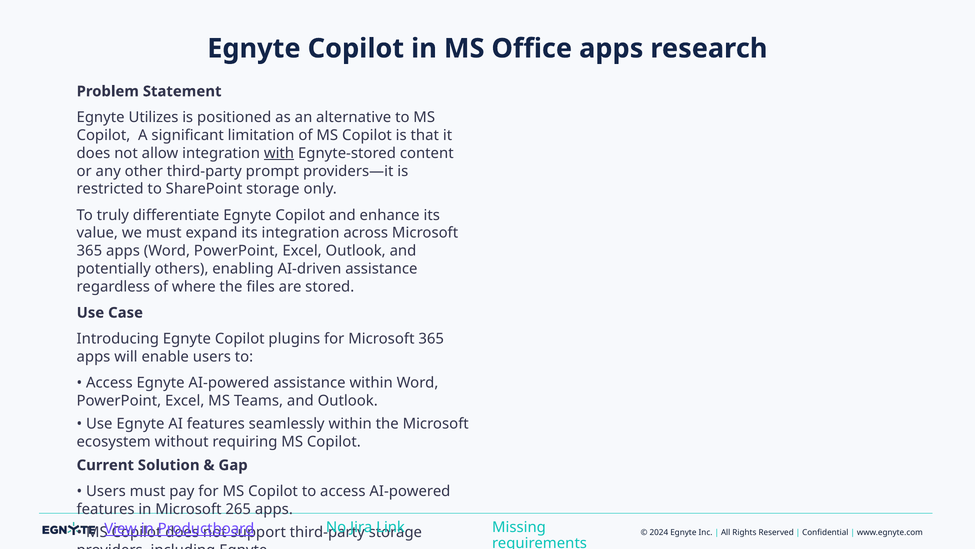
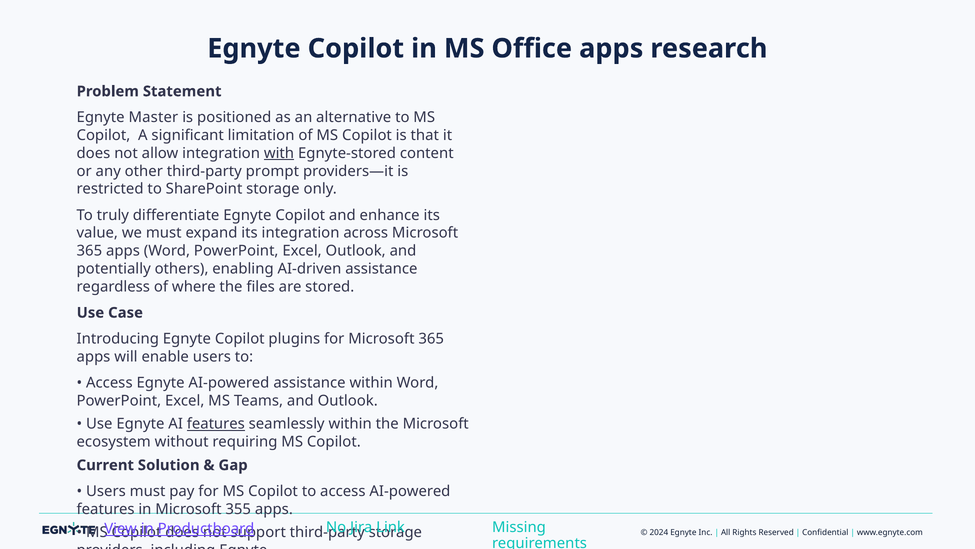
Utilizes: Utilizes -> Master (153, 117)
features underline: none -> present (216, 424)
265: 265 -> 355 (238, 509)
